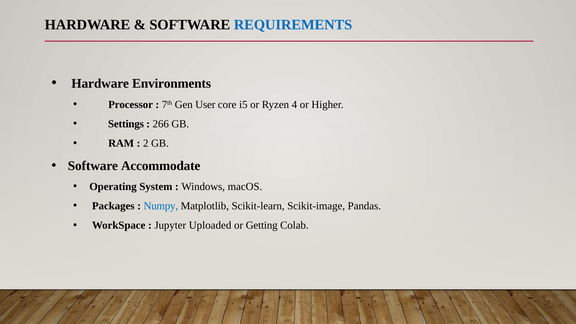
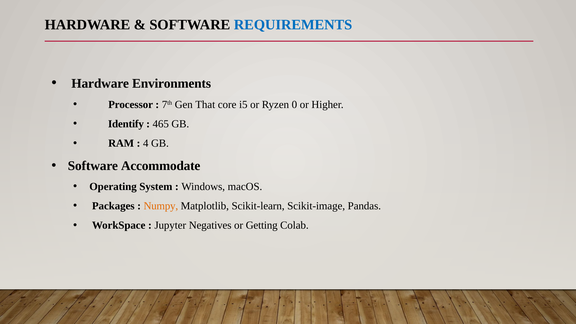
User: User -> That (205, 104)
4: 4 -> 0 (294, 104)
Settings: Settings -> Identify (126, 124)
266: 266 -> 465 (161, 124)
2: 2 -> 4 (146, 143)
Numpy colour: blue -> orange (161, 206)
Uploaded: Uploaded -> Negatives (210, 225)
